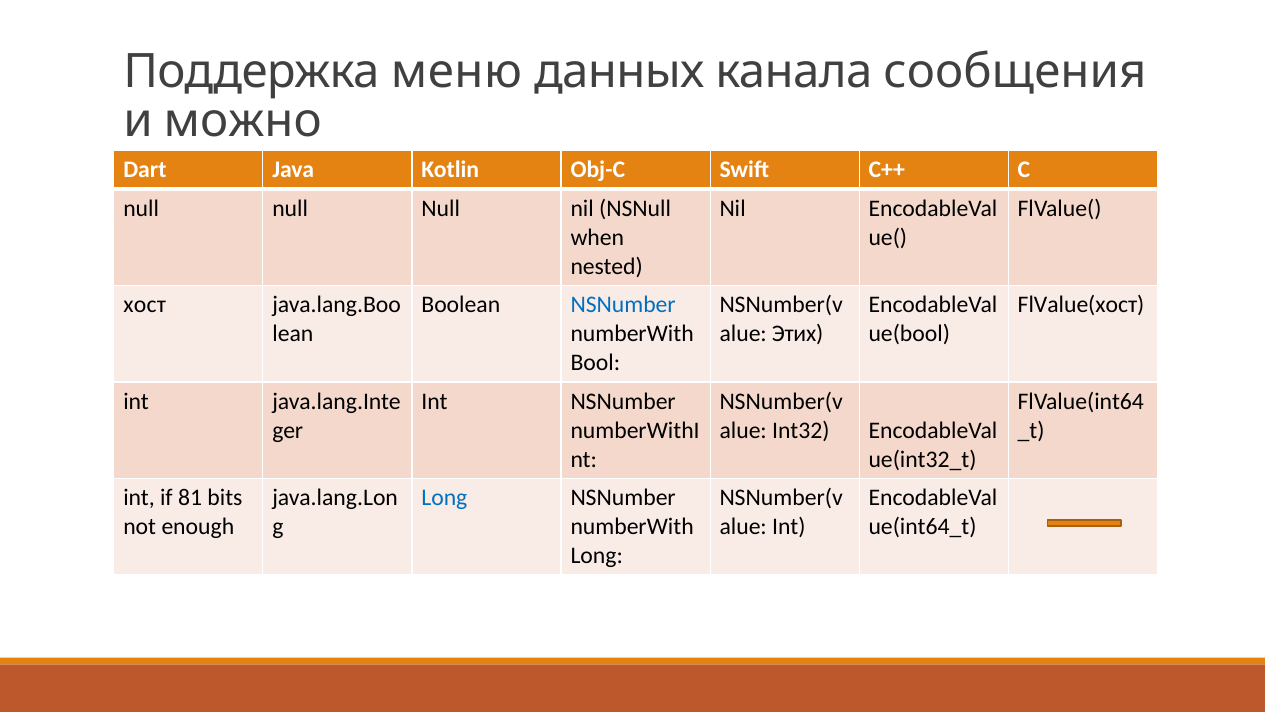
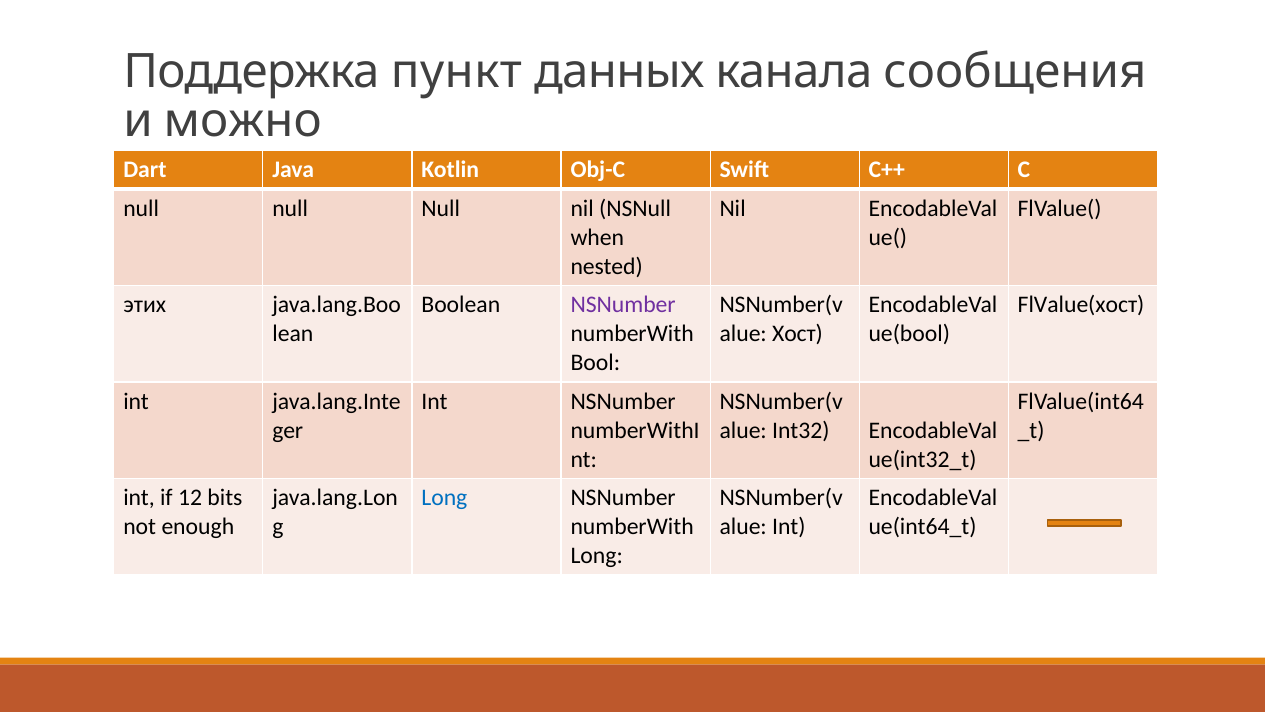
меню: меню -> пункт (456, 72)
хост: хост -> этих (145, 305)
NSNumber colour: blue -> purple (623, 305)
Этих: Этих -> Хост (797, 334)
81: 81 -> 12 (190, 498)
